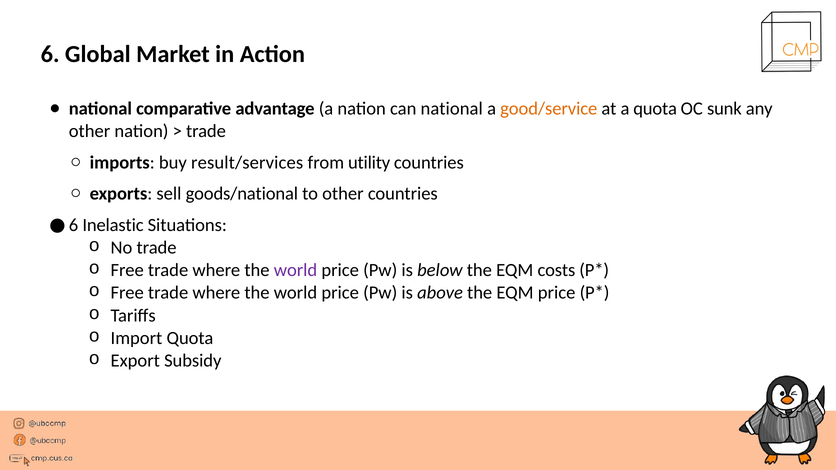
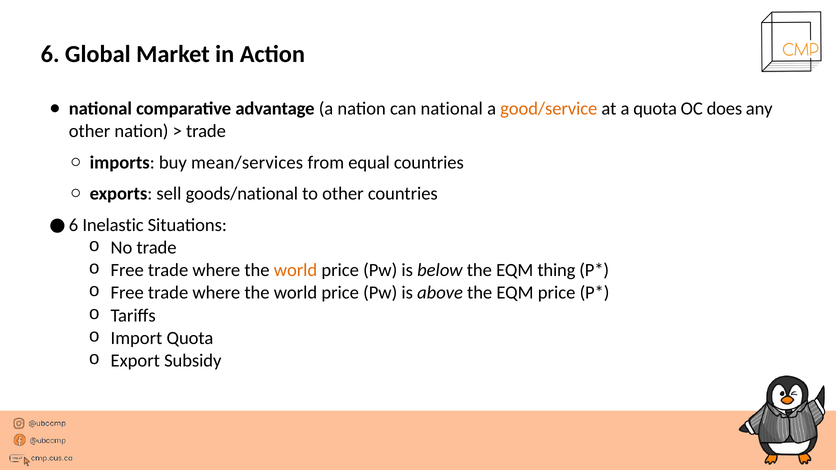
sunk: sunk -> does (724, 109)
result/services: result/services -> mean/services (247, 163)
utility: utility -> equal (369, 163)
world colour: purple -> orange (296, 270)
costs: costs -> thing (556, 270)
